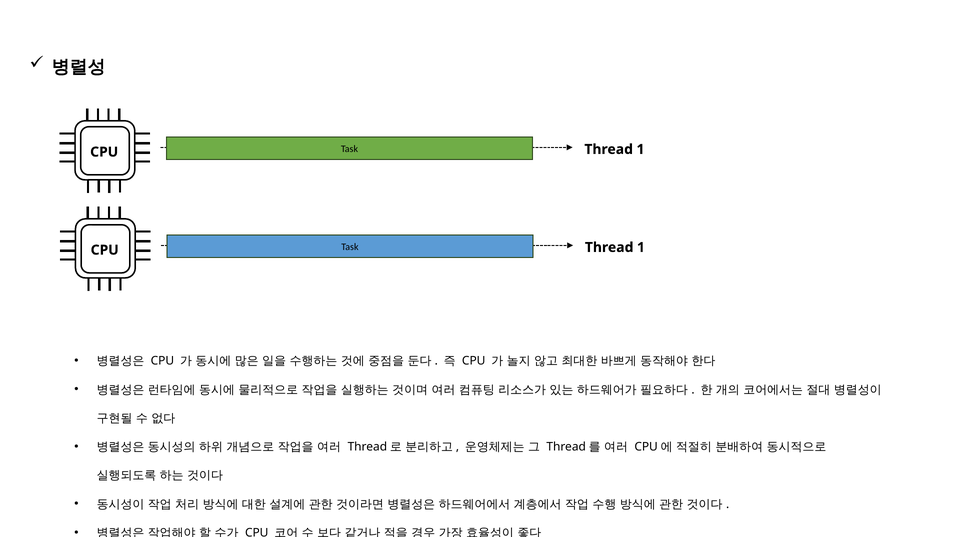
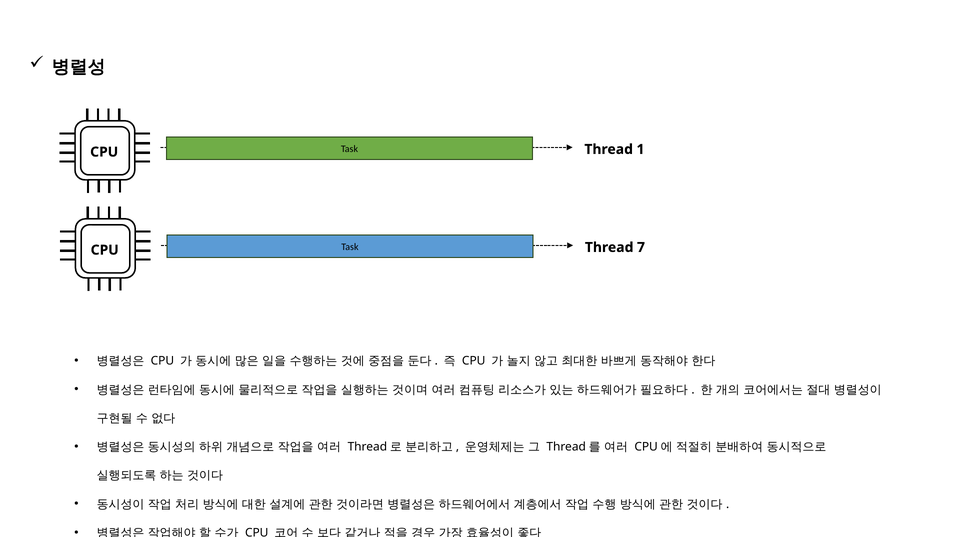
CPU Task Thread 1: 1 -> 7 (641, 247)
